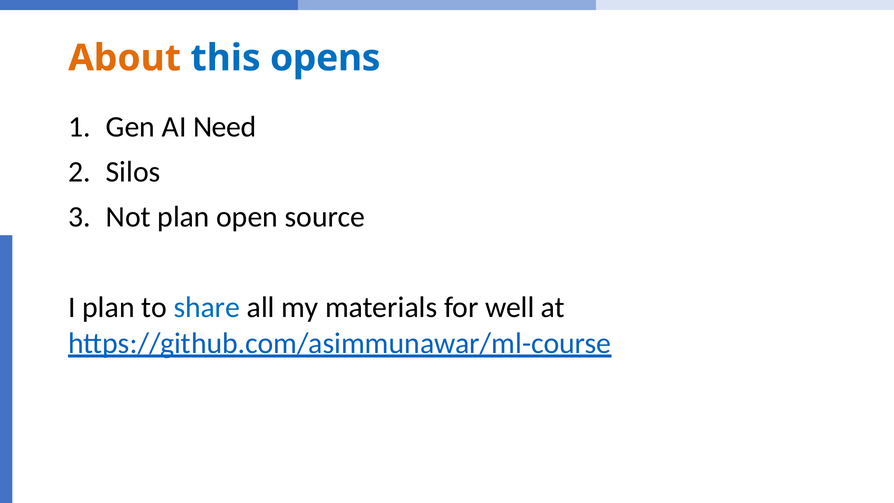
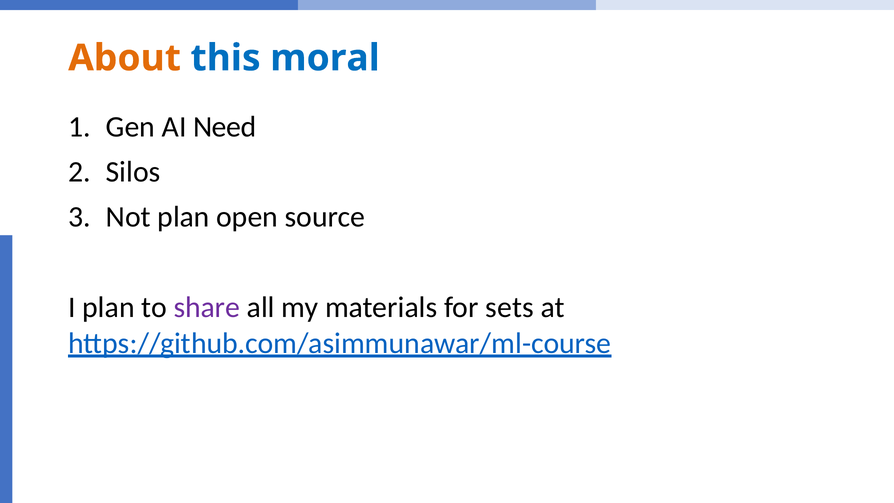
opens: opens -> moral (325, 58)
share colour: blue -> purple (207, 307)
well: well -> sets (510, 307)
